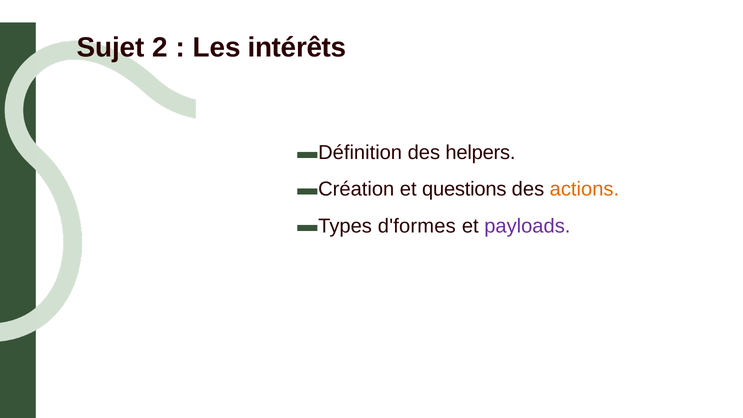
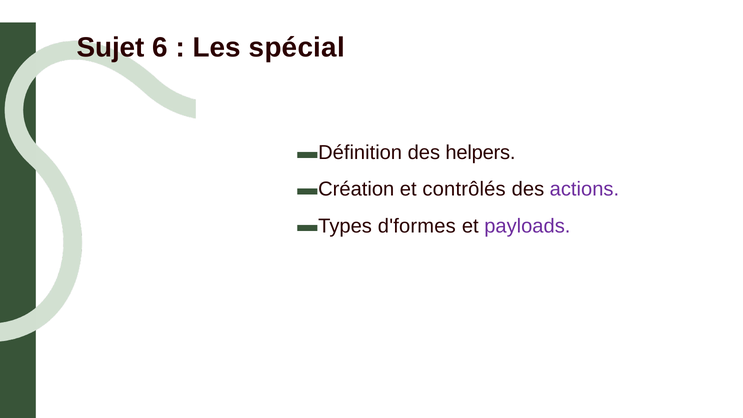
2: 2 -> 6 (160, 48)
intérêts: intérêts -> spécial (297, 48)
questions: questions -> contrôlés (464, 189)
actions colour: orange -> purple (584, 189)
